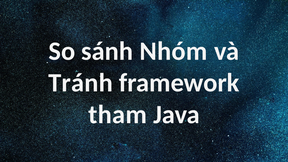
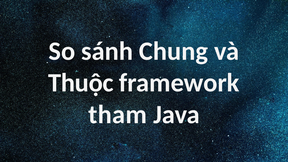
Nhóm: Nhóm -> Chung (174, 51)
Tránh: Tránh -> Thuộc (81, 83)
